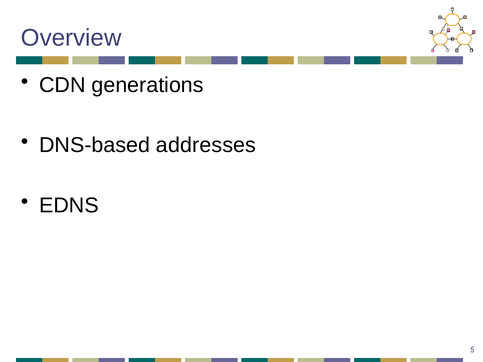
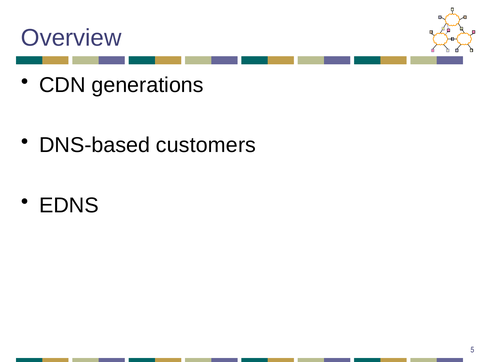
addresses: addresses -> customers (206, 145)
